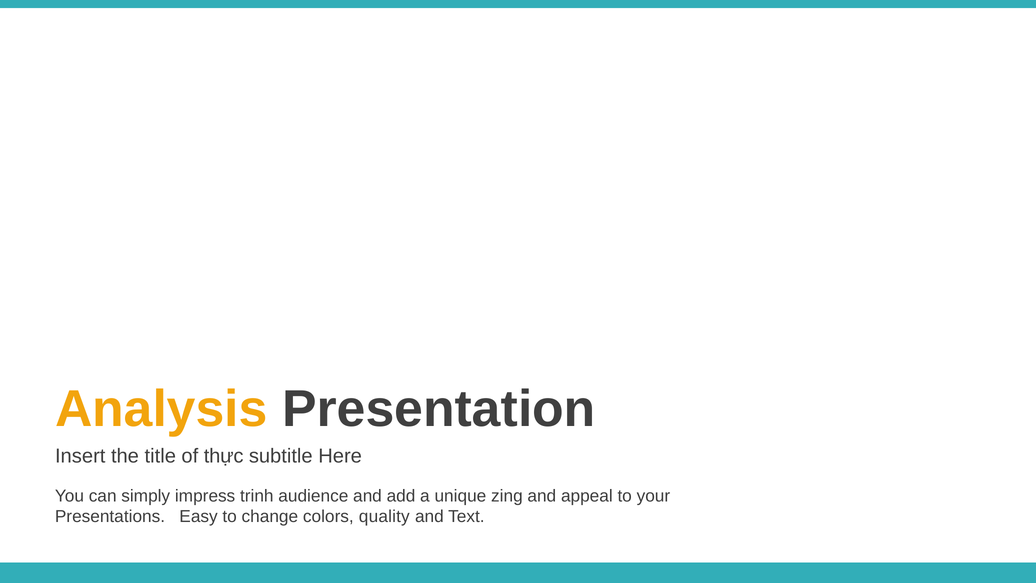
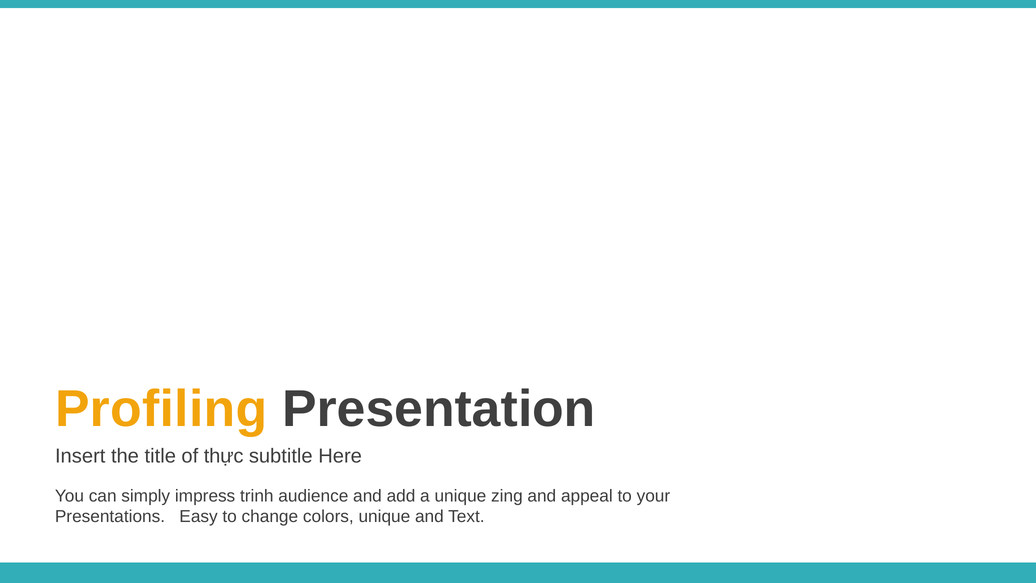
Analysis: Analysis -> Profiling (161, 409)
colors quality: quality -> unique (384, 516)
